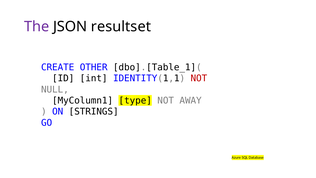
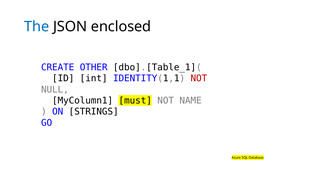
The colour: purple -> blue (37, 27)
resultset: resultset -> enclosed (121, 27)
type: type -> must (135, 100)
AWAY: AWAY -> NAME (191, 100)
